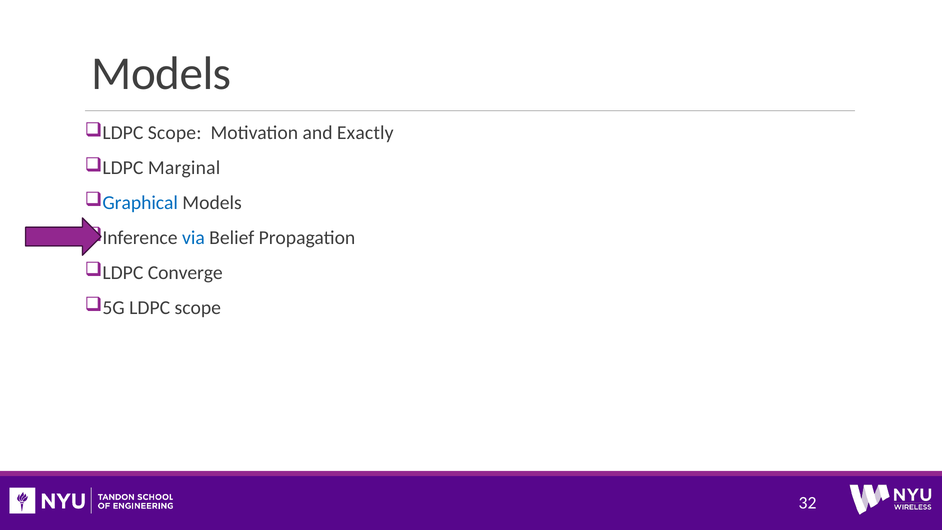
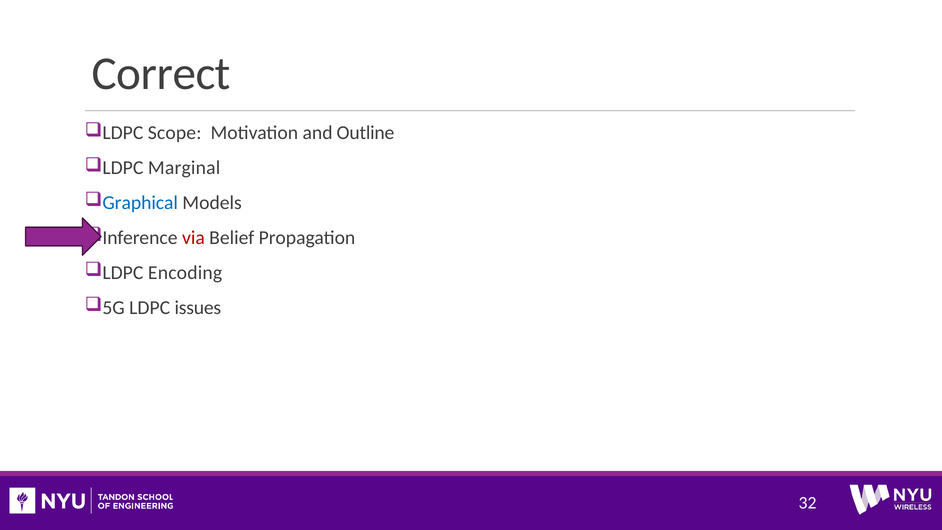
Models: Models -> Correct (161, 74)
Exactly: Exactly -> Outline (365, 133)
via colour: blue -> red (193, 238)
Converge: Converge -> Encoding (185, 273)
5G LDPC scope: scope -> issues (198, 308)
